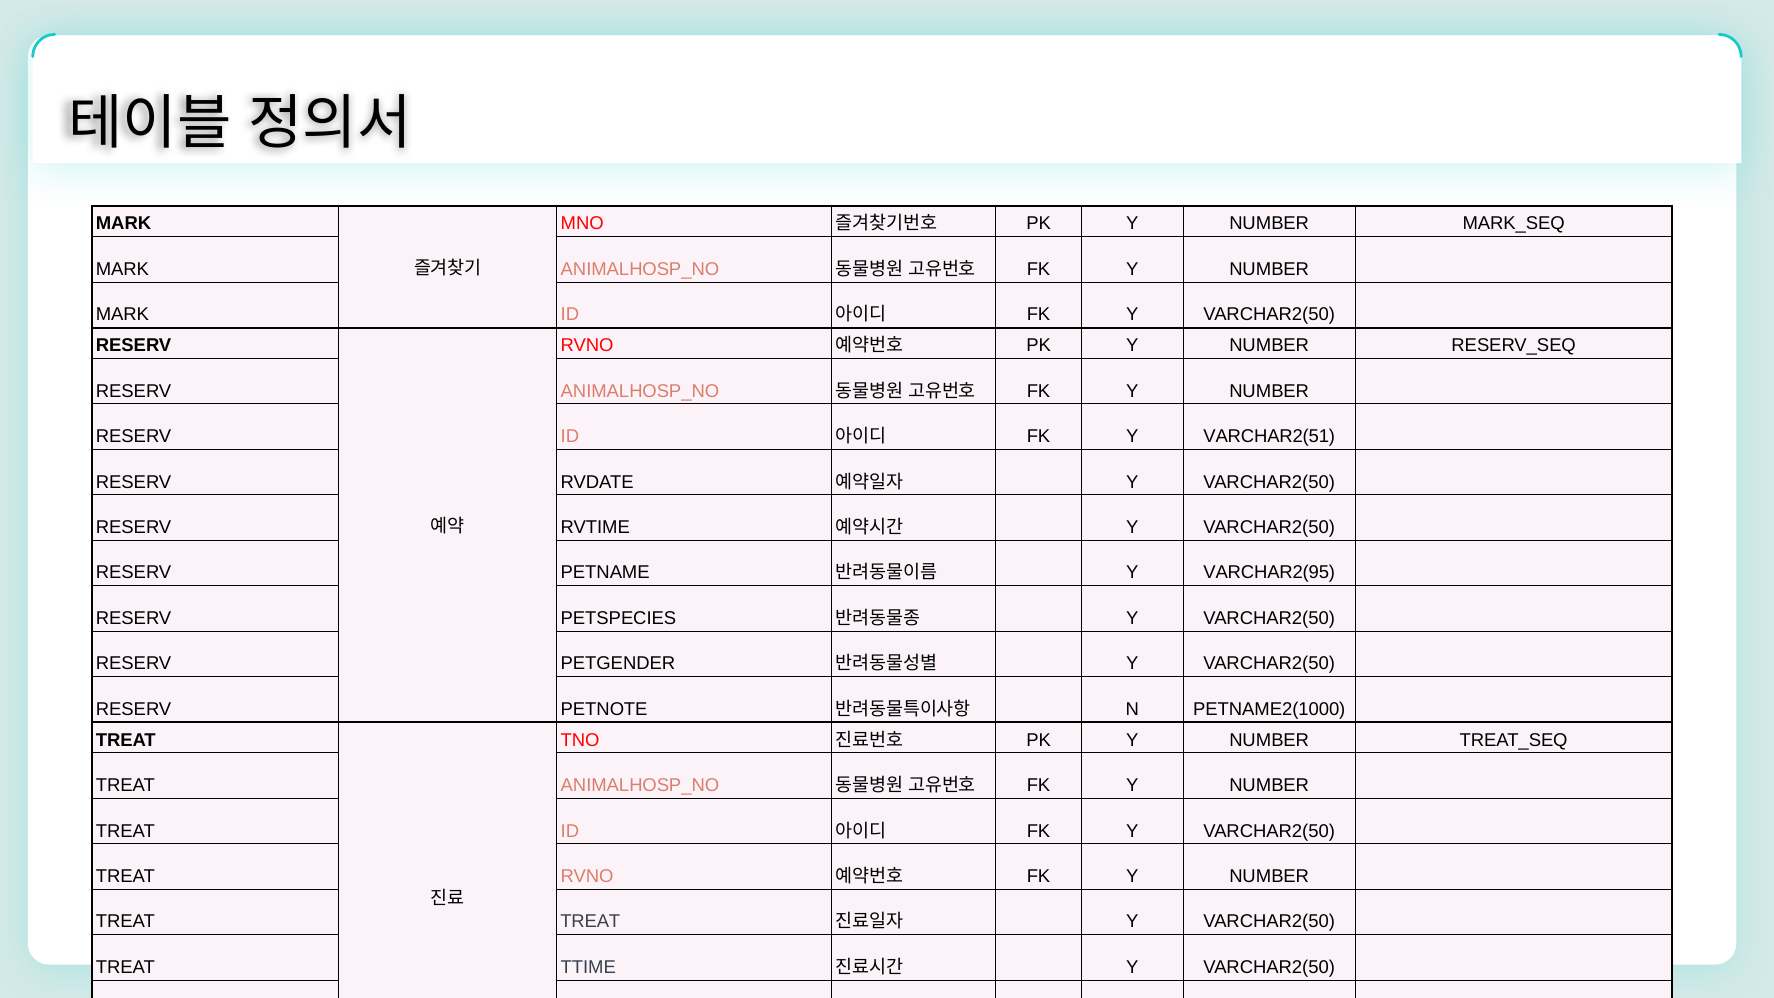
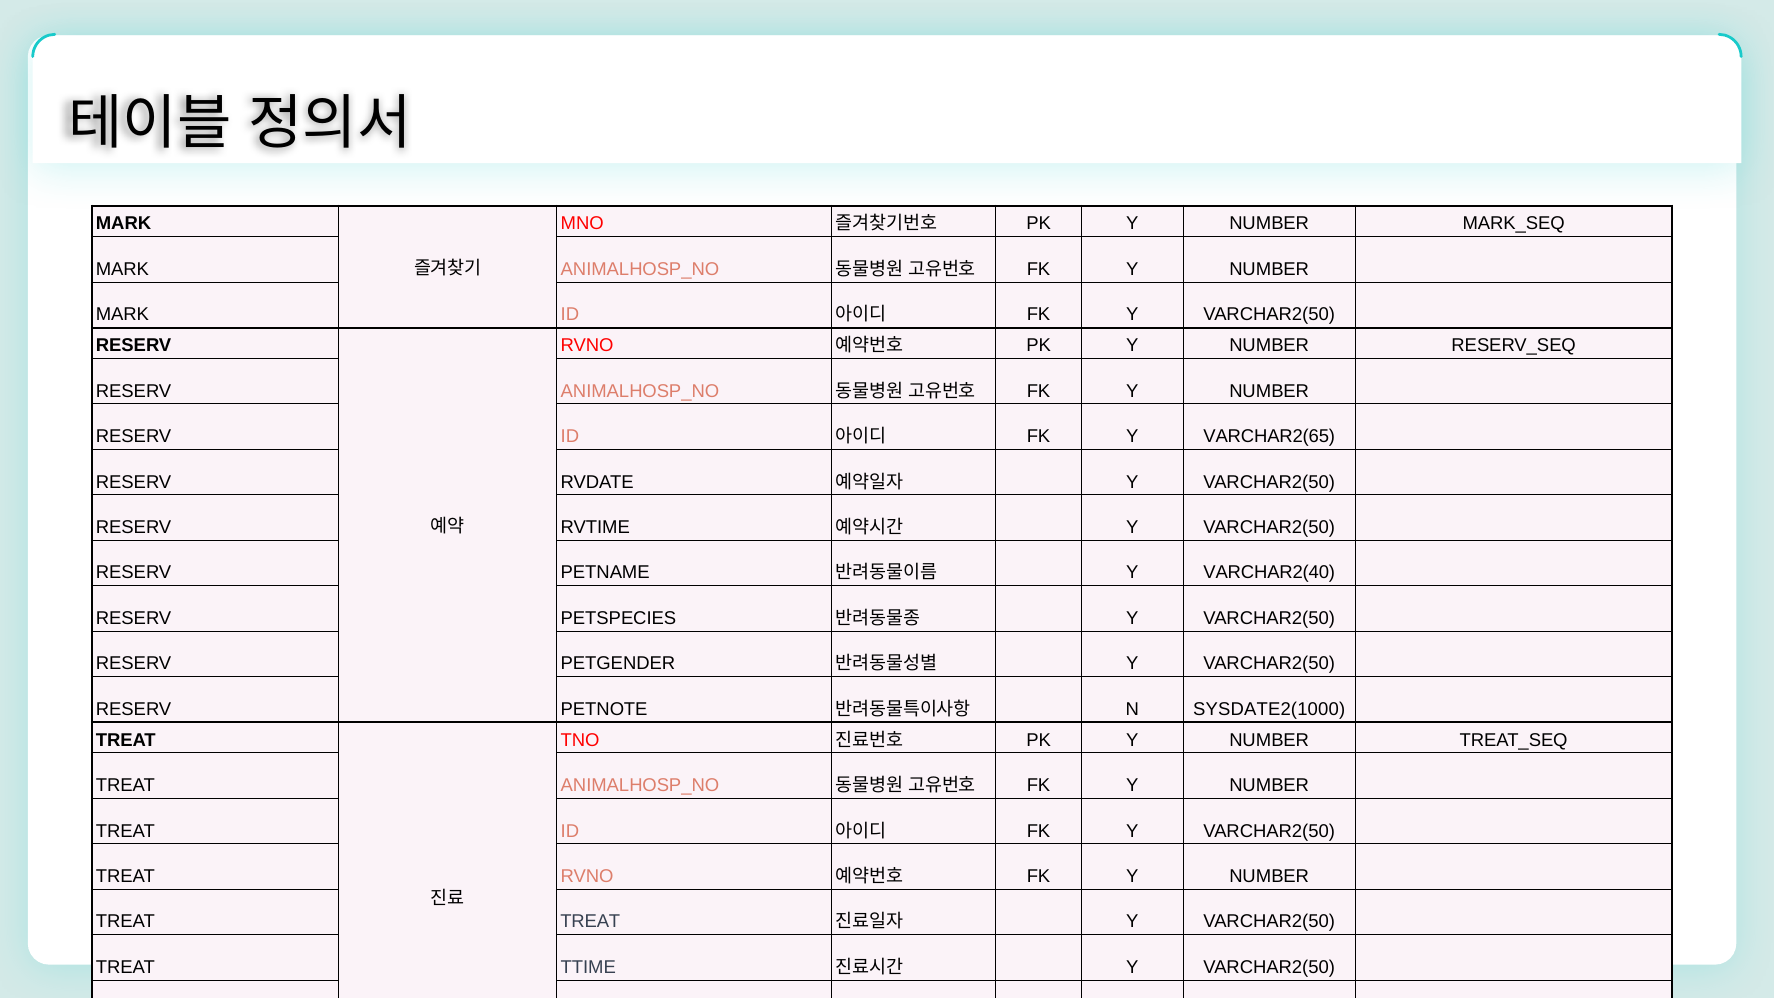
VARCHAR2(51: VARCHAR2(51 -> VARCHAR2(65 (1269, 437)
VARCHAR2(95: VARCHAR2(95 -> VARCHAR2(40 (1269, 573)
PETNAME2(1000: PETNAME2(1000 -> SYSDATE2(1000 (1269, 709)
